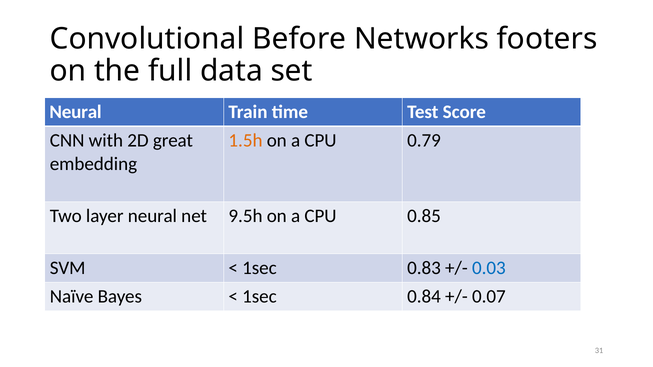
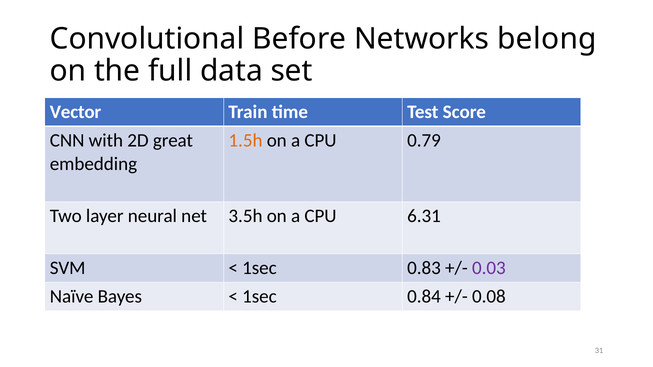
footers: footers -> belong (547, 39)
Neural: Neural -> Vector (76, 112)
9.5h: 9.5h -> 3.5h (245, 216)
0.85: 0.85 -> 6.31 (424, 216)
0.03 colour: blue -> purple (489, 268)
0.07: 0.07 -> 0.08 (489, 297)
